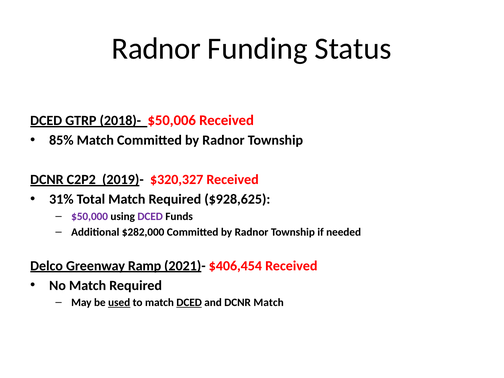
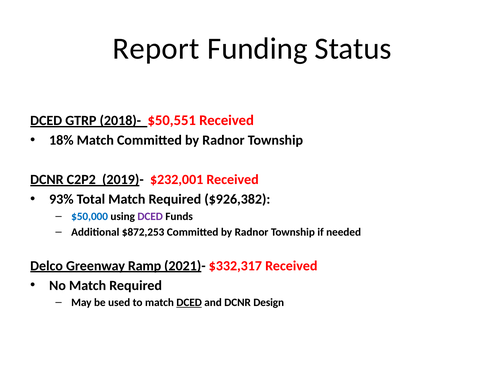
Radnor: Radnor -> Report (156, 49)
$50,006: $50,006 -> $50,551 (172, 120)
85%: 85% -> 18% (61, 140)
$320,327: $320,327 -> $232,001 (177, 180)
31%: 31% -> 93% (61, 199)
$928,625: $928,625 -> $926,382 (237, 199)
$50,000 colour: purple -> blue (90, 216)
$282,000: $282,000 -> $872,253 (143, 232)
$406,454: $406,454 -> $332,317 (235, 266)
used underline: present -> none (119, 303)
DCNR Match: Match -> Design (269, 303)
